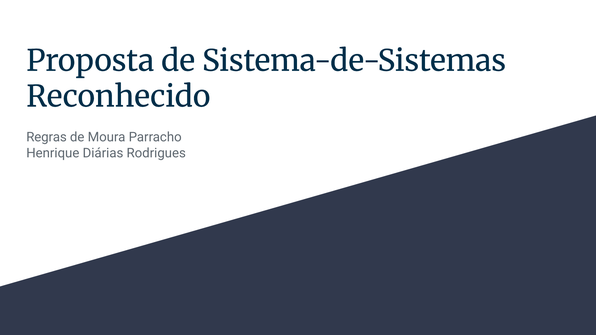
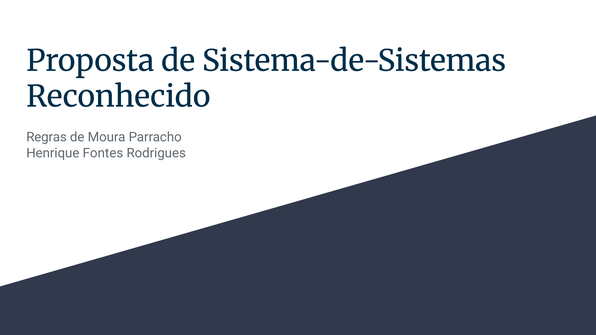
Diárias: Diárias -> Fontes (103, 153)
